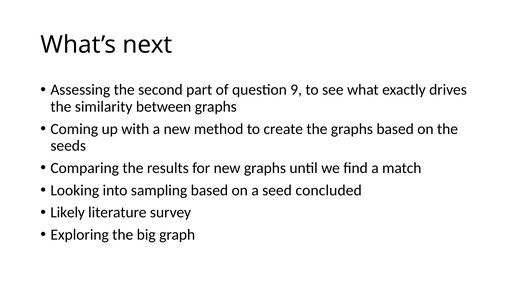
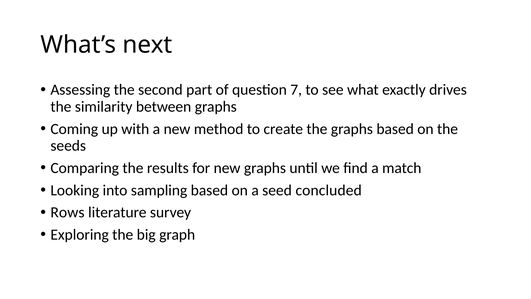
9: 9 -> 7 (296, 90)
Likely: Likely -> Rows (67, 212)
